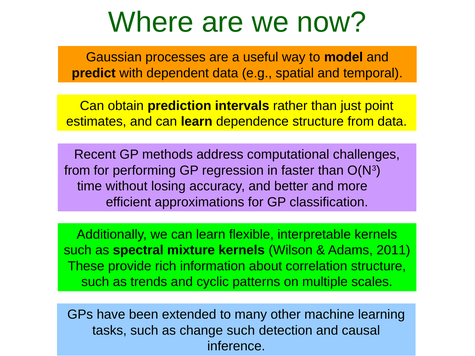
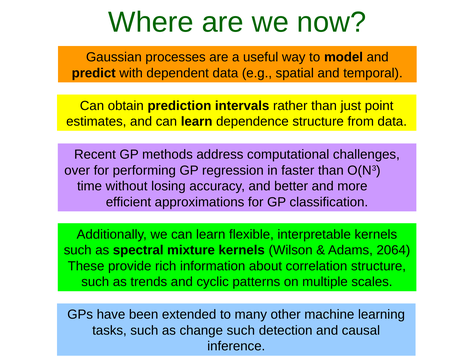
from: from -> over (77, 171)
2011: 2011 -> 2064 (393, 250)
